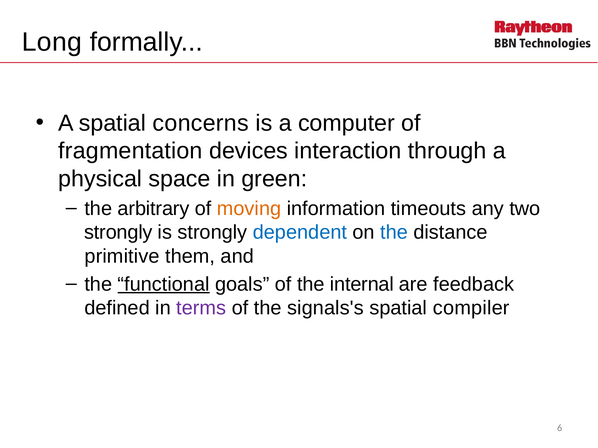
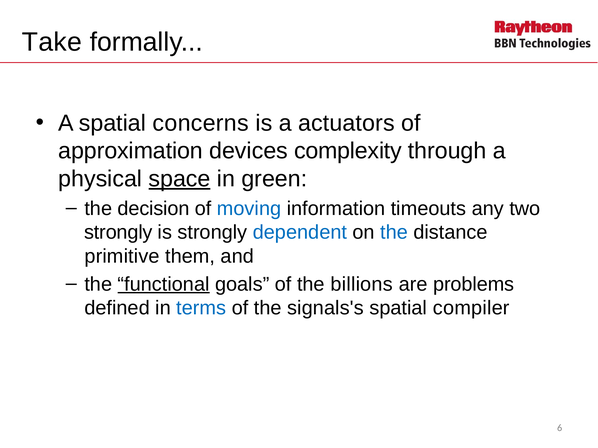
Long: Long -> Take (52, 42)
computer: computer -> actuators (346, 123)
fragmentation: fragmentation -> approximation (131, 151)
interaction: interaction -> complexity (348, 151)
space underline: none -> present (180, 179)
arbitrary: arbitrary -> decision (154, 209)
moving colour: orange -> blue (249, 209)
internal: internal -> billions (362, 284)
feedback: feedback -> problems (474, 284)
terms colour: purple -> blue (201, 308)
